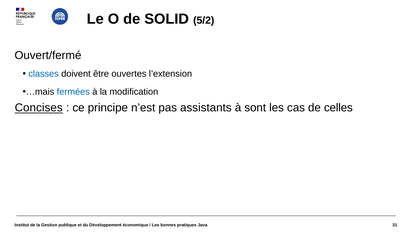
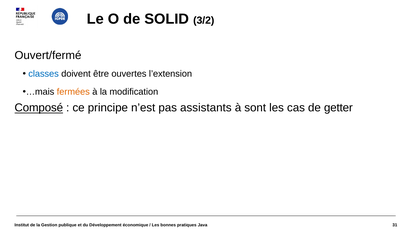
5/2: 5/2 -> 3/2 (204, 20)
fermées colour: blue -> orange (73, 92)
Concises: Concises -> Composé (39, 108)
celles: celles -> getter (338, 108)
